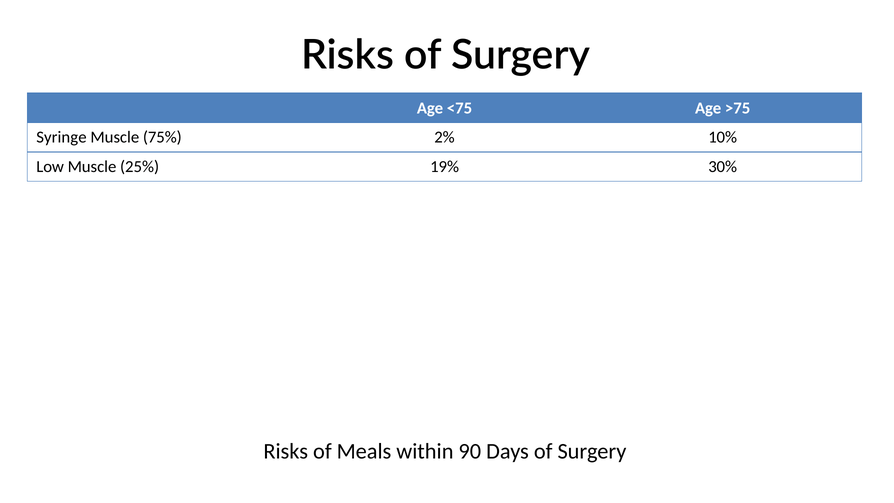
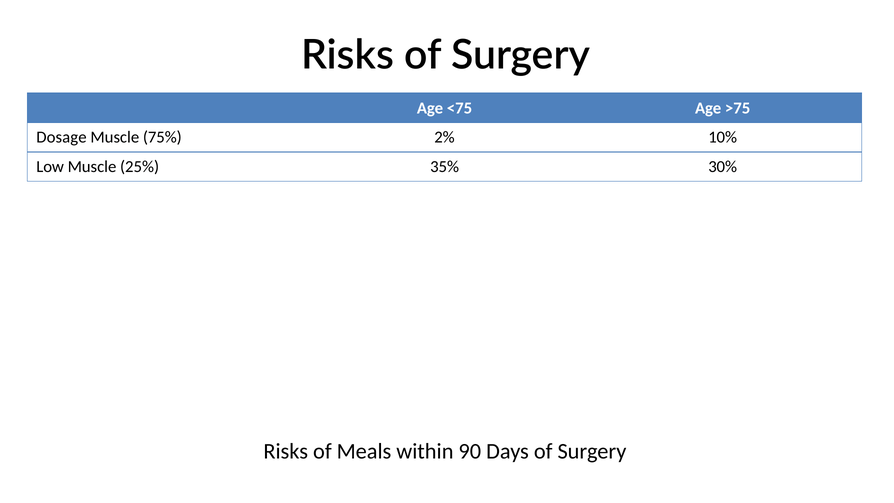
Syringe: Syringe -> Dosage (61, 137)
19%: 19% -> 35% (445, 167)
